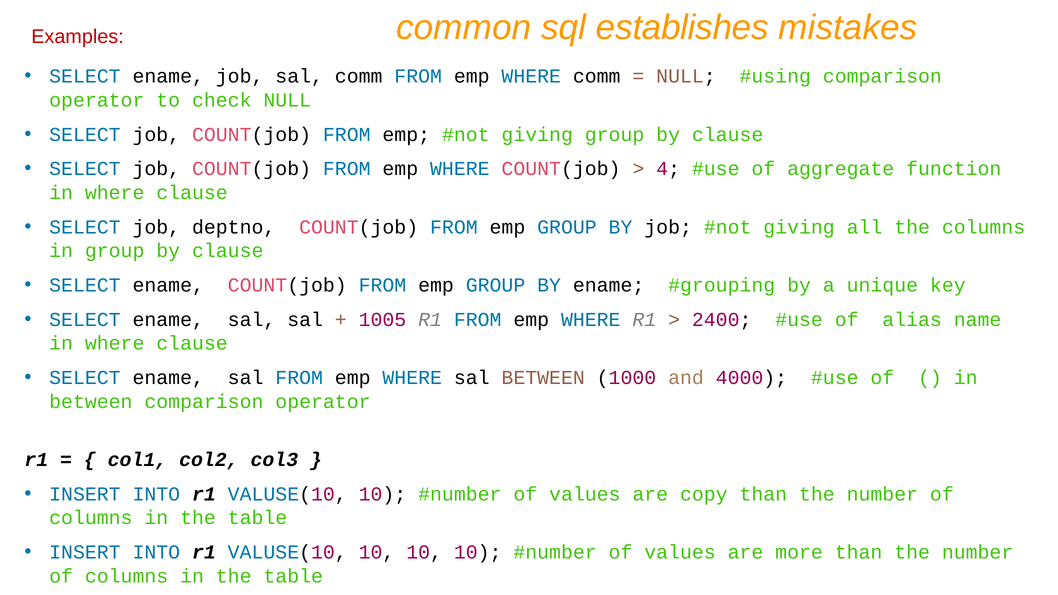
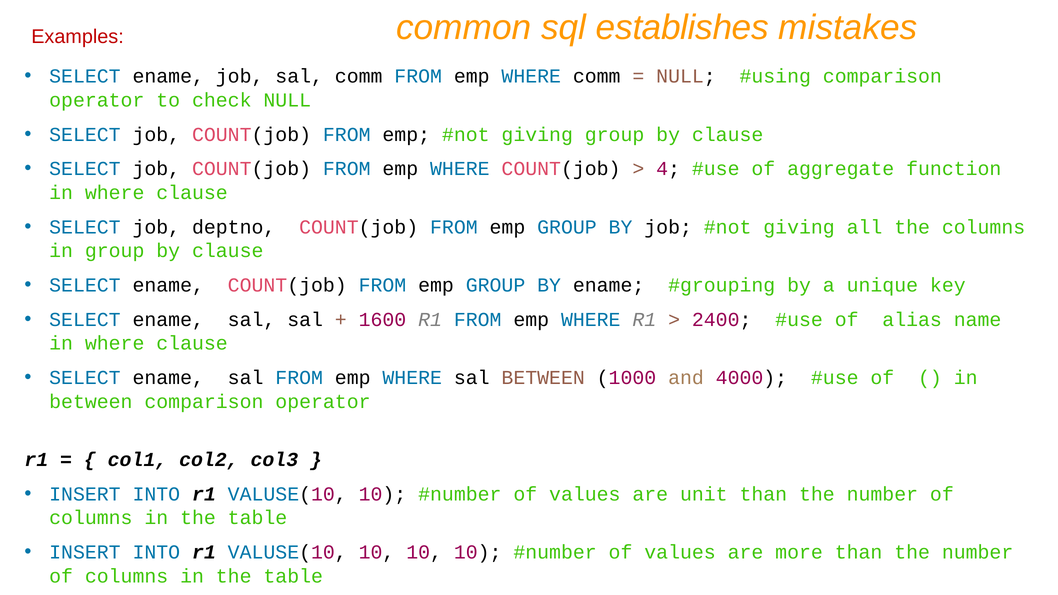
1005: 1005 -> 1600 (382, 320)
copy: copy -> unit (704, 494)
